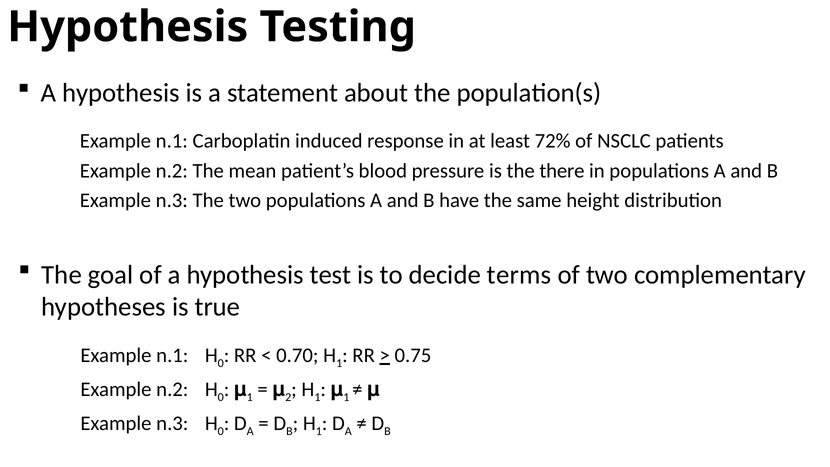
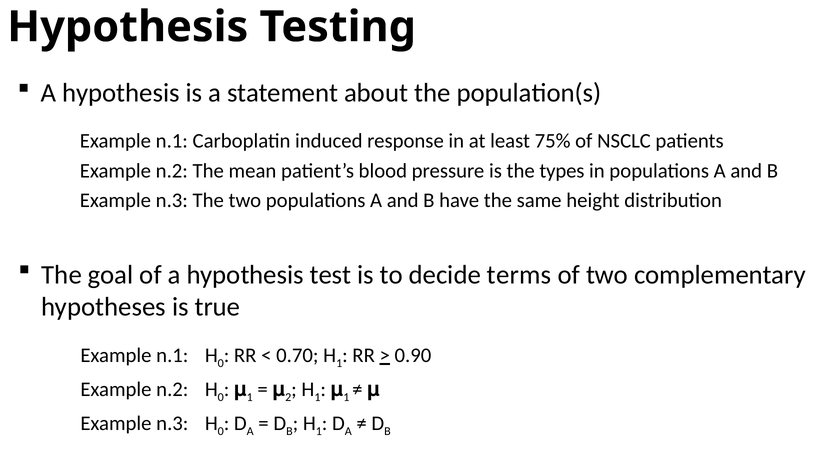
72%: 72% -> 75% (553, 141)
there: there -> types (562, 171)
0.75: 0.75 -> 0.90 (413, 355)
